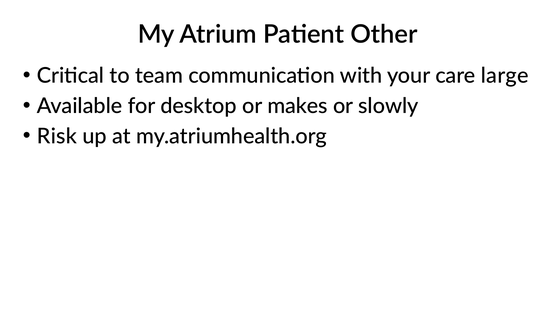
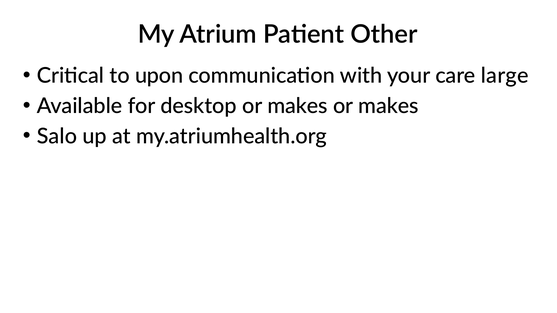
team: team -> upon (159, 76)
slowly: slowly -> makes (388, 106)
Risk: Risk -> Salo (57, 137)
